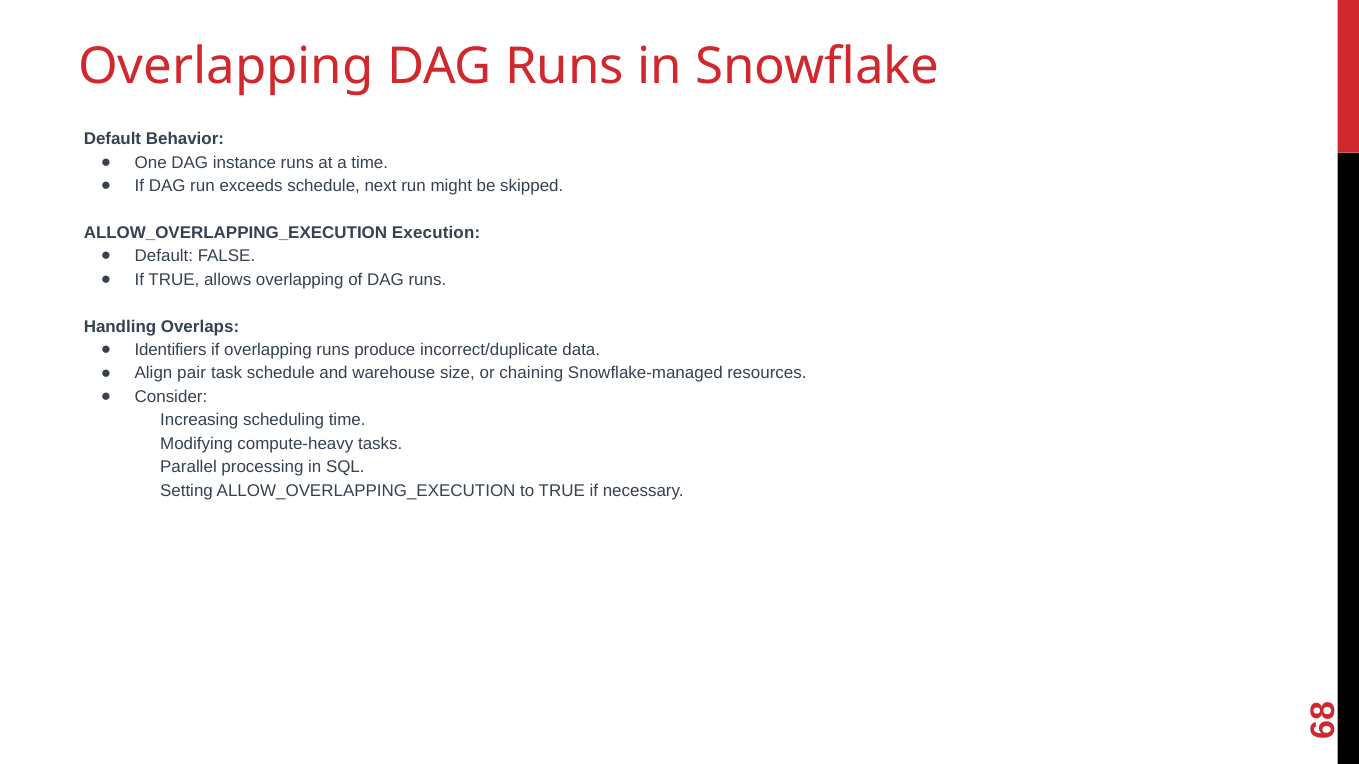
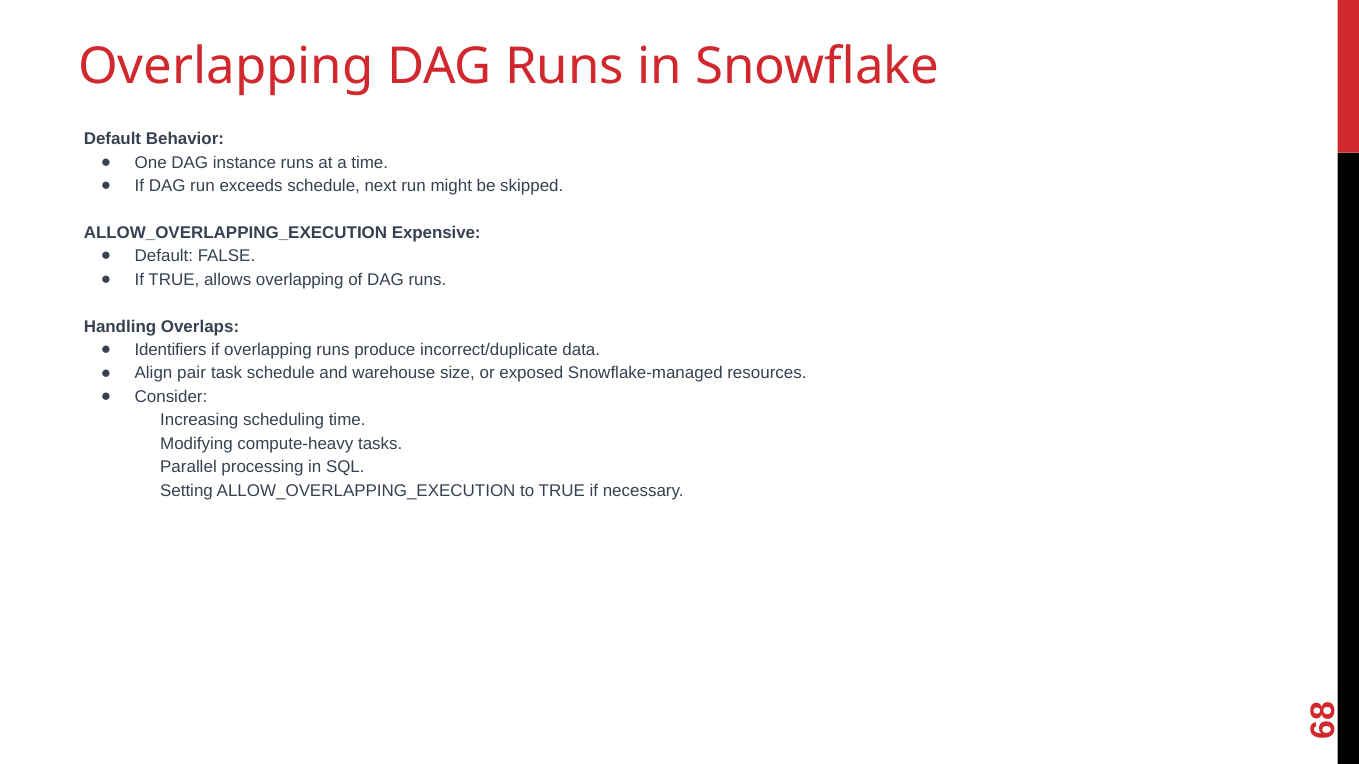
Execution: Execution -> Expensive (436, 233)
chaining: chaining -> exposed (531, 374)
